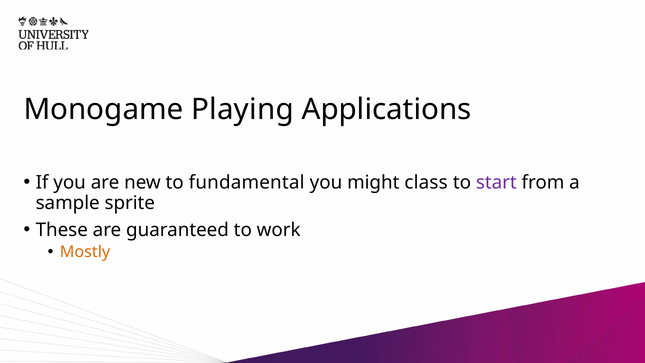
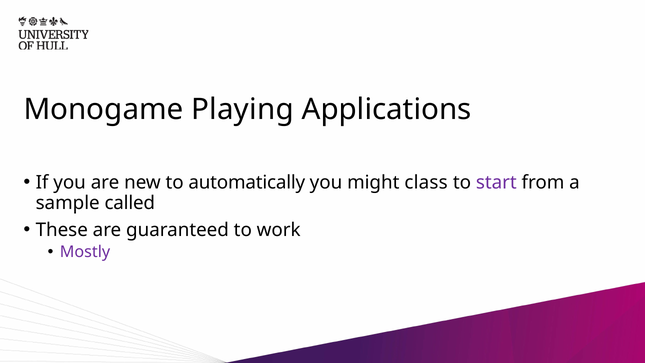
fundamental: fundamental -> automatically (247, 182)
sprite: sprite -> called (130, 203)
Mostly colour: orange -> purple (85, 252)
